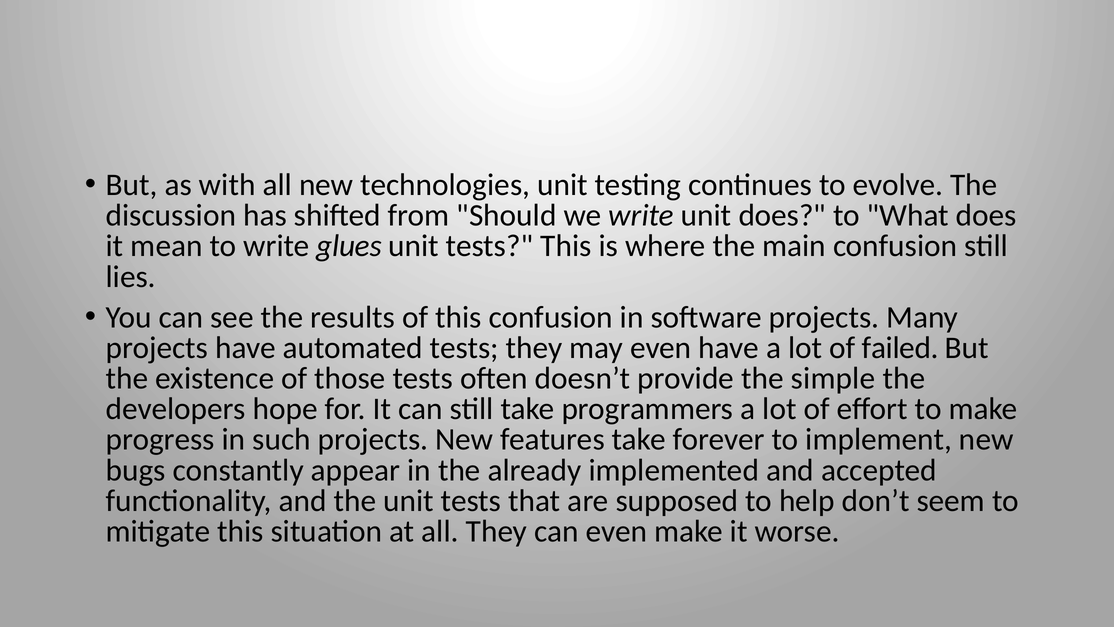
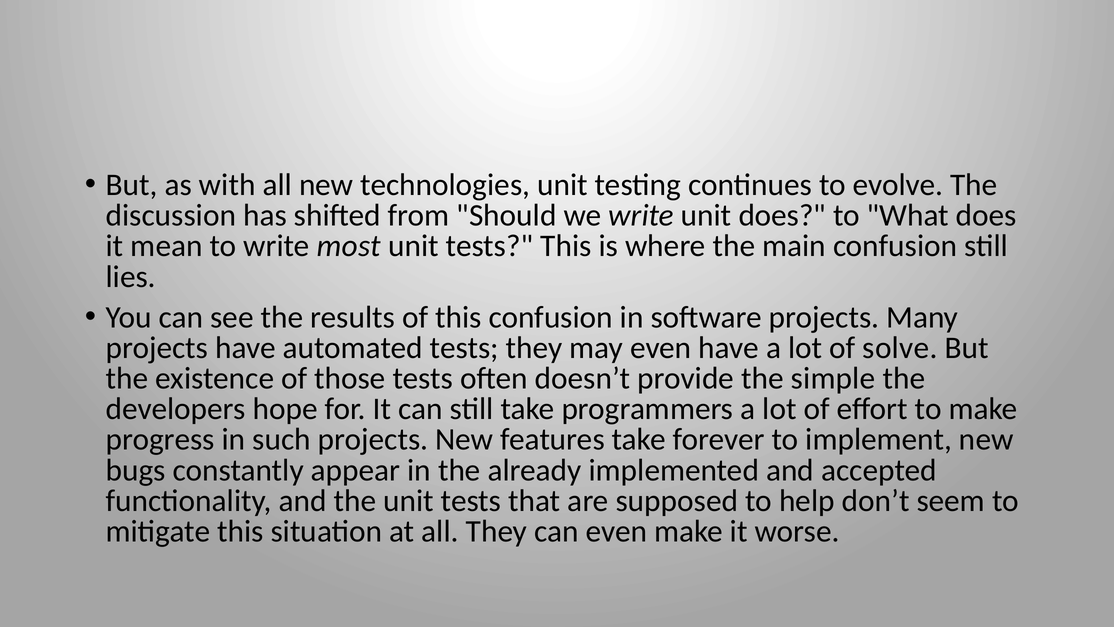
glues: glues -> most (349, 246)
failed: failed -> solve (900, 348)
